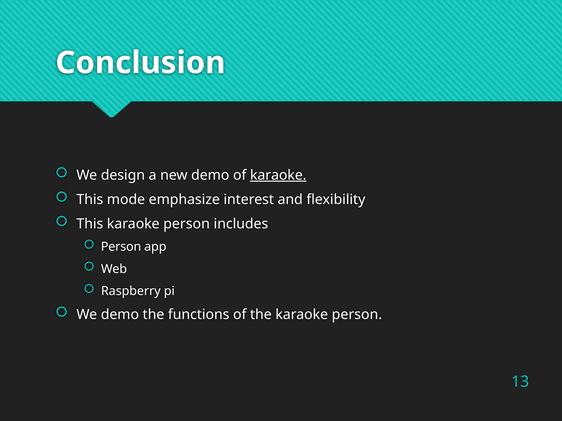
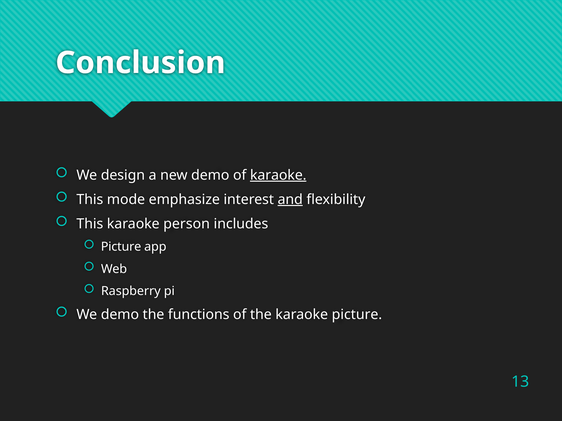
and underline: none -> present (290, 200)
Person: Person -> Picture (121, 247)
the karaoke person: person -> picture (357, 315)
